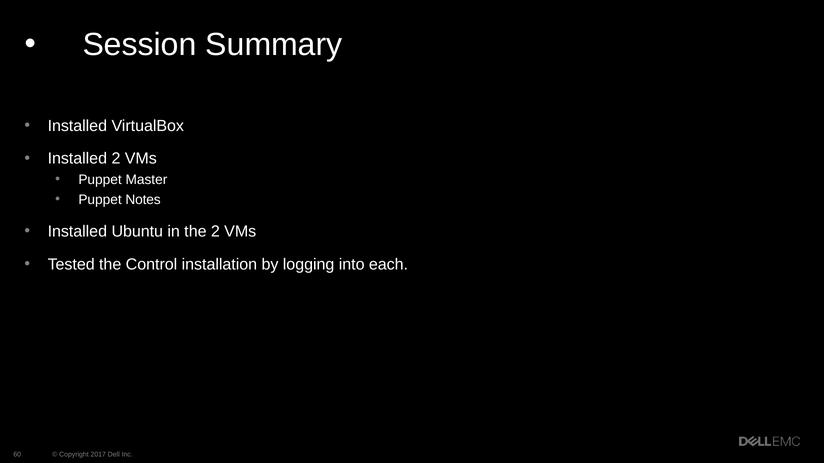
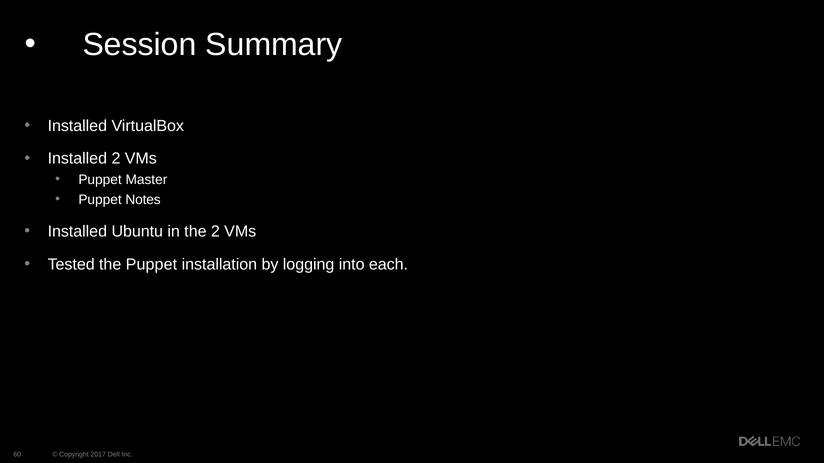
the Control: Control -> Puppet (151, 265)
